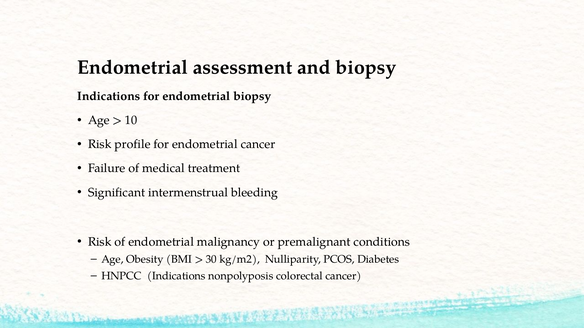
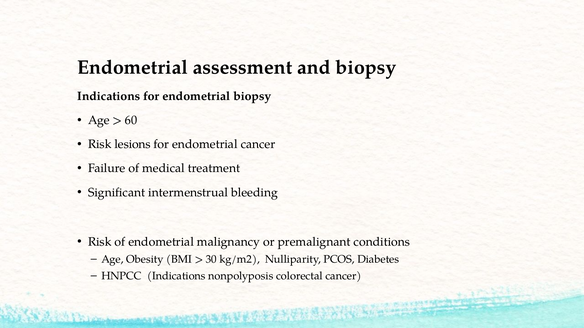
10: 10 -> 60 (131, 120)
profile: profile -> lesions (133, 145)
